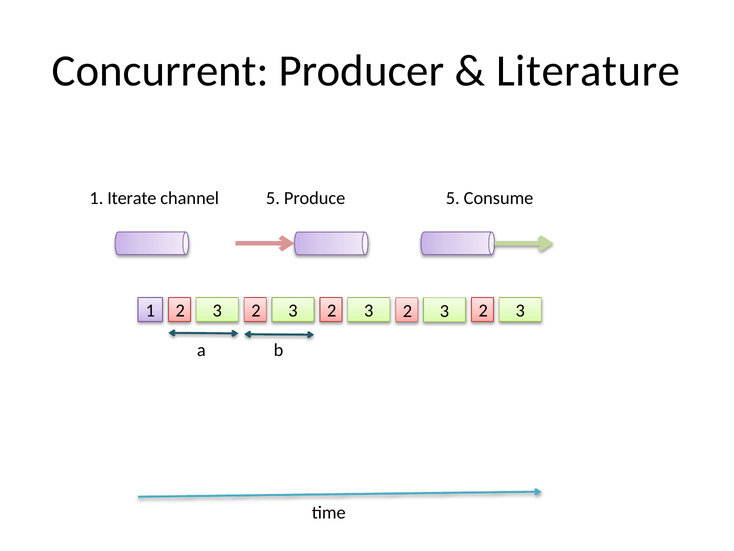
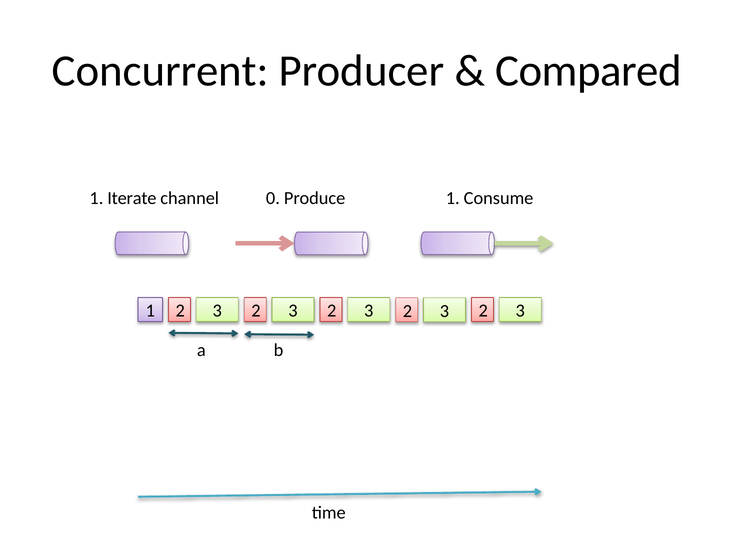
Literature: Literature -> Compared (588, 71)
channel 5: 5 -> 0 (273, 198)
Produce 5: 5 -> 1 (453, 198)
